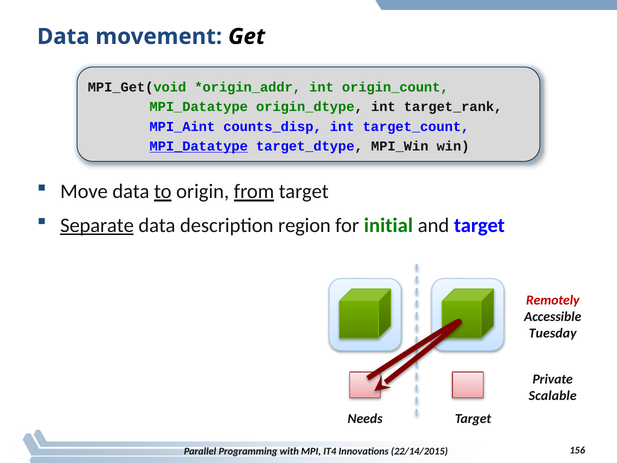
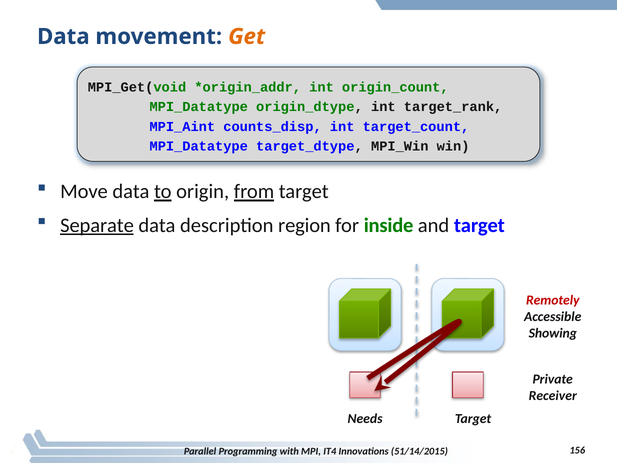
Get colour: black -> orange (247, 37)
MPI_Datatype underline: present -> none (199, 146)
initial: initial -> inside (389, 225)
Tuesday: Tuesday -> Showing (553, 333)
Scalable: Scalable -> Receiver (553, 395)
22/14/2015: 22/14/2015 -> 51/14/2015 (419, 451)
